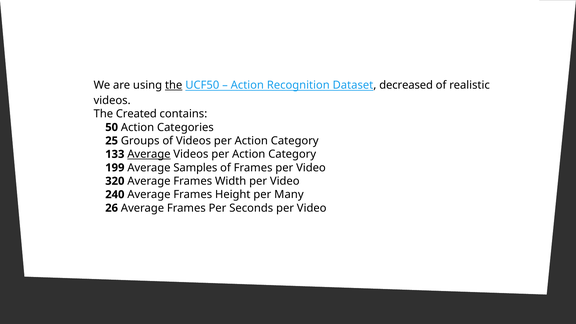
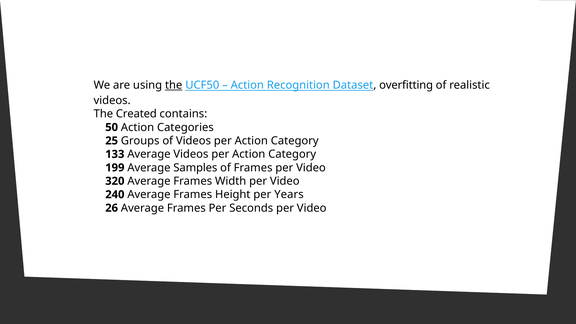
decreased: decreased -> overfitting (406, 85)
Average underline: present -> none (149, 154)
Many: Many -> Years (289, 195)
